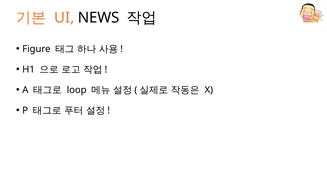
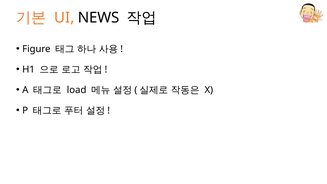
loop: loop -> load (77, 90)
